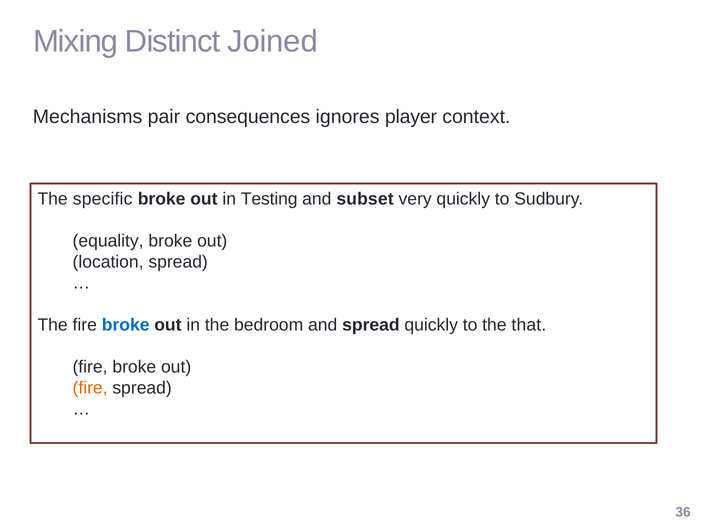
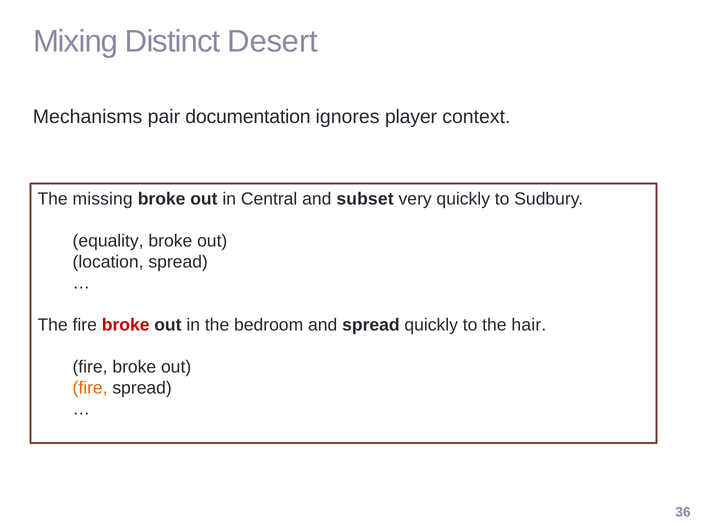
Joined: Joined -> Desert (273, 41)
consequences: consequences -> documentation (248, 117)
specific: specific -> missing (103, 199)
Testing: Testing -> Central (269, 199)
broke colour: blue -> red (126, 325)
that: that -> hair (529, 325)
